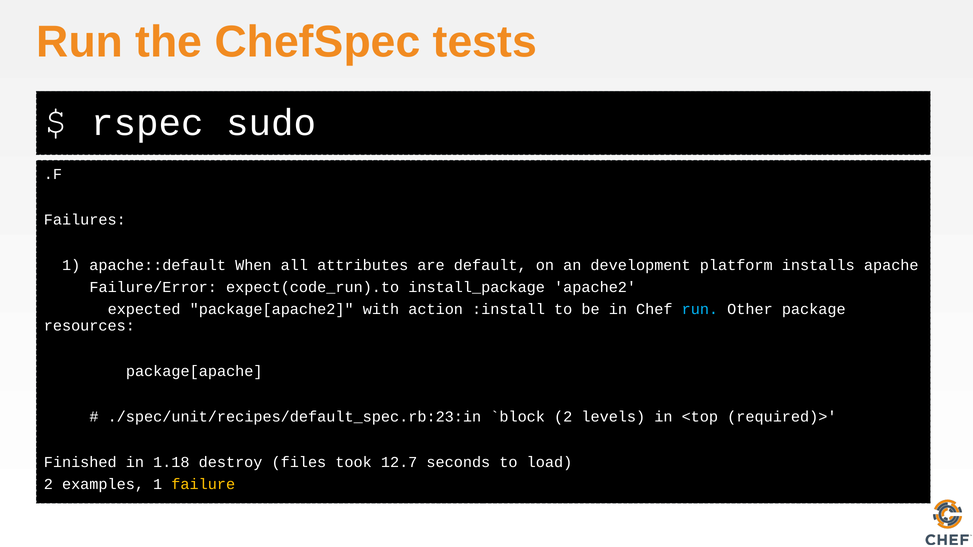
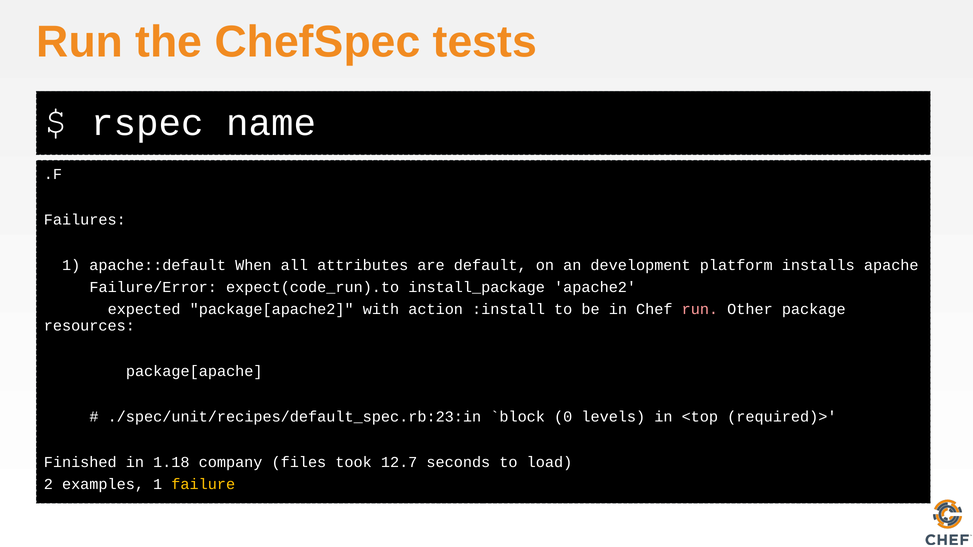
sudo: sudo -> name (271, 123)
run colour: light blue -> pink (700, 309)
2: 2 -> 0 (563, 417)
destroy: destroy -> company (231, 463)
